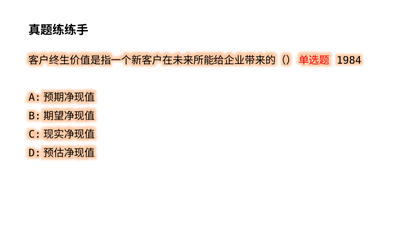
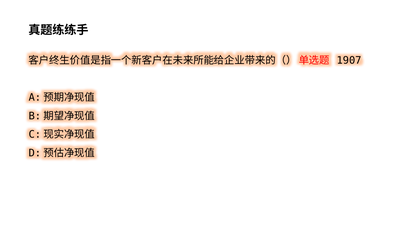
1984: 1984 -> 1907 (349, 60)
